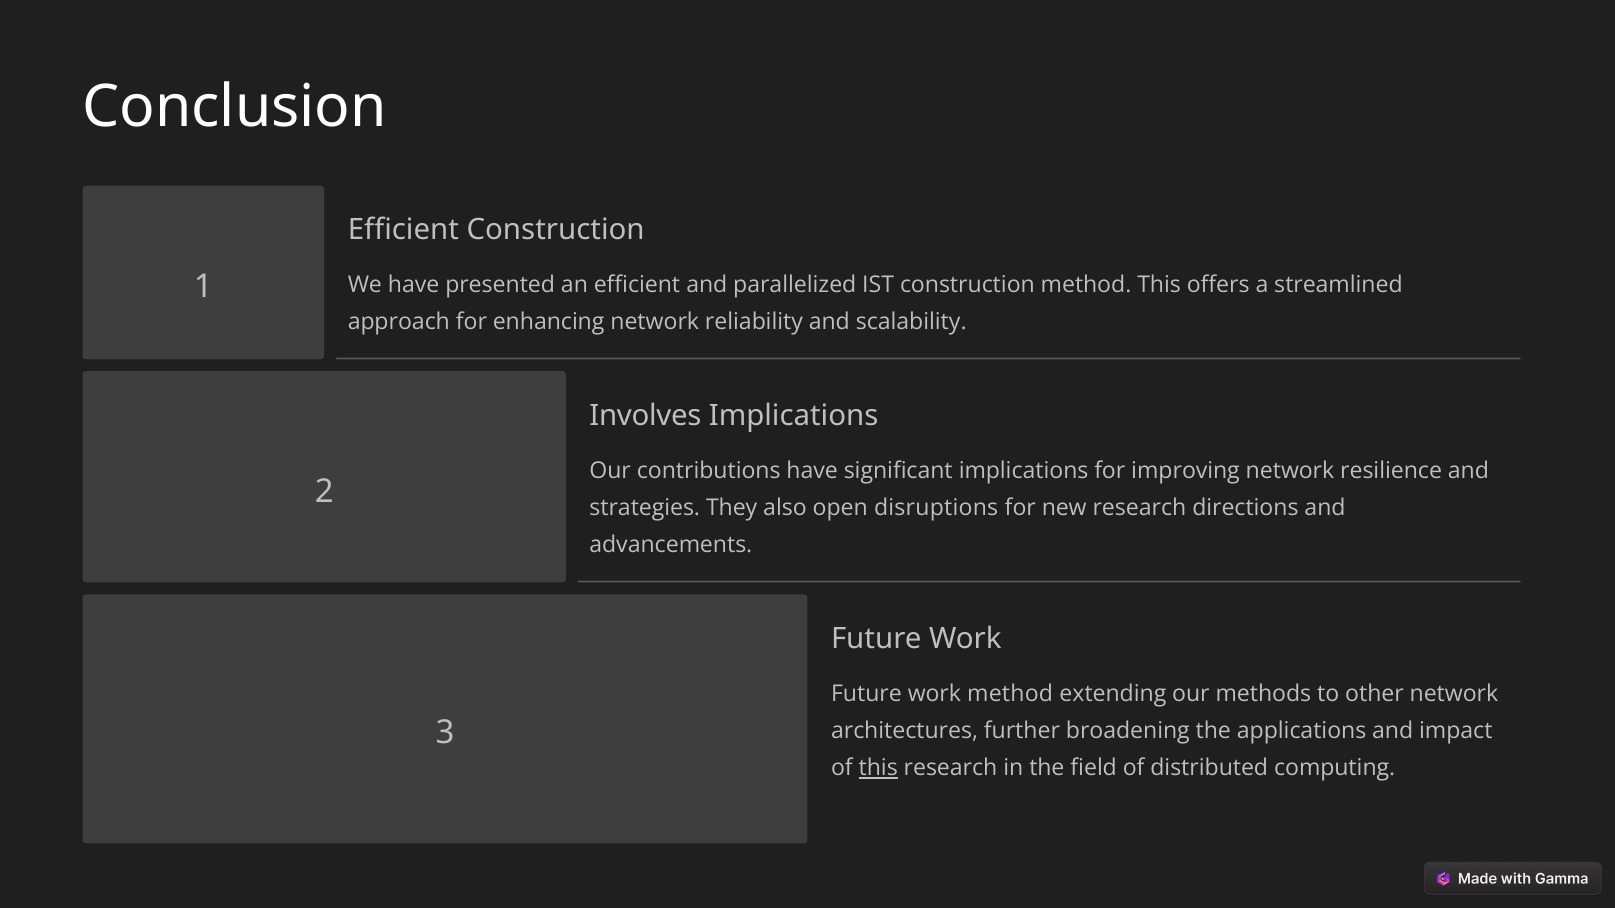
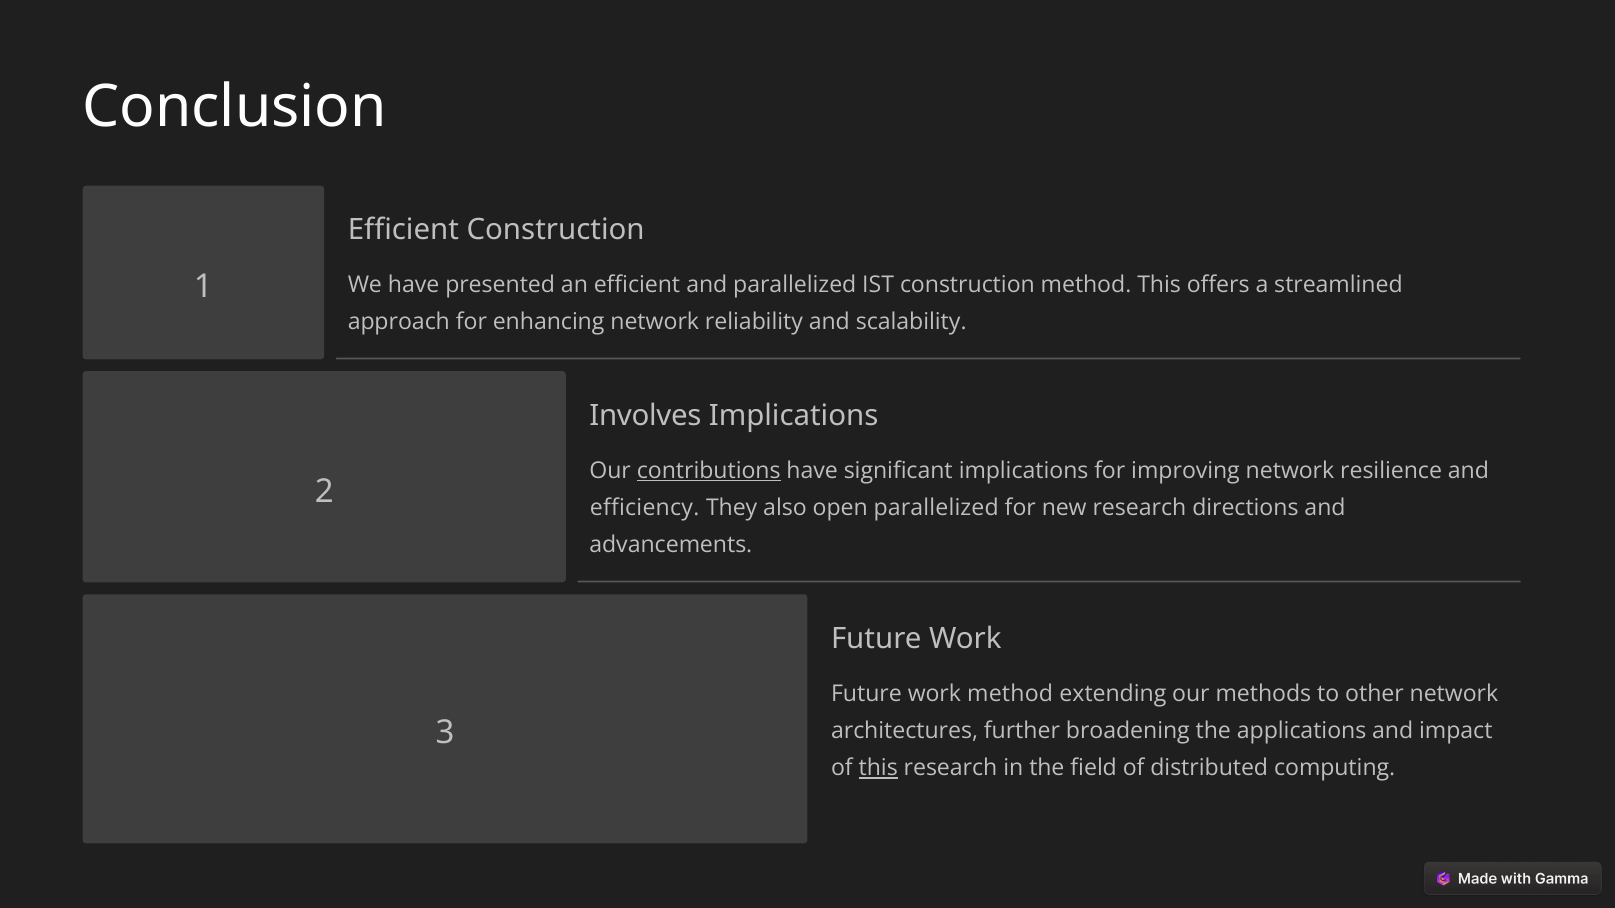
contributions underline: none -> present (709, 471)
strategies: strategies -> efficiency (645, 508)
open disruptions: disruptions -> parallelized (936, 508)
